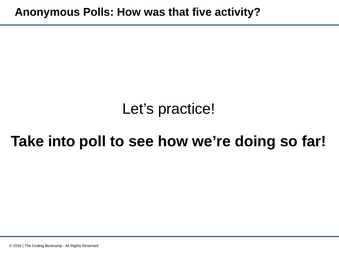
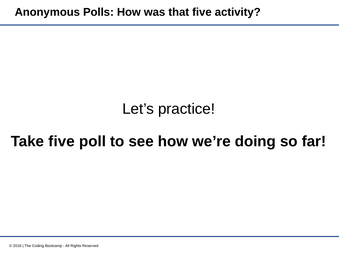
Take into: into -> five (62, 142)
